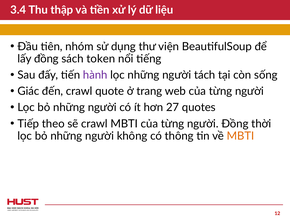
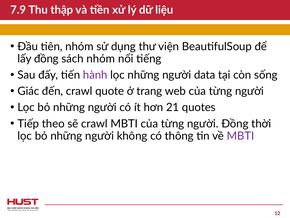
3.4: 3.4 -> 7.9 (18, 10)
sách token: token -> nhóm (101, 59)
tách: tách -> data (205, 75)
27: 27 -> 21 (173, 107)
MBTI colour: orange -> purple (240, 136)
